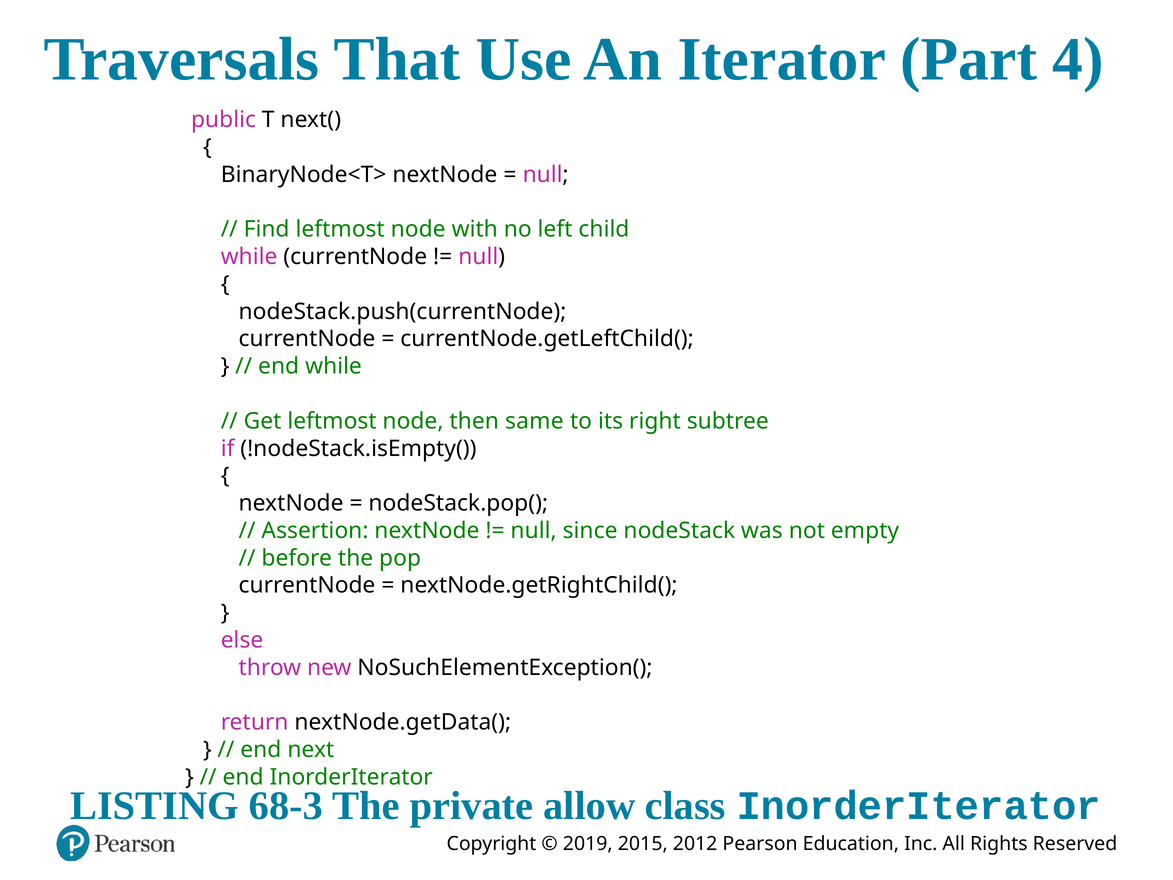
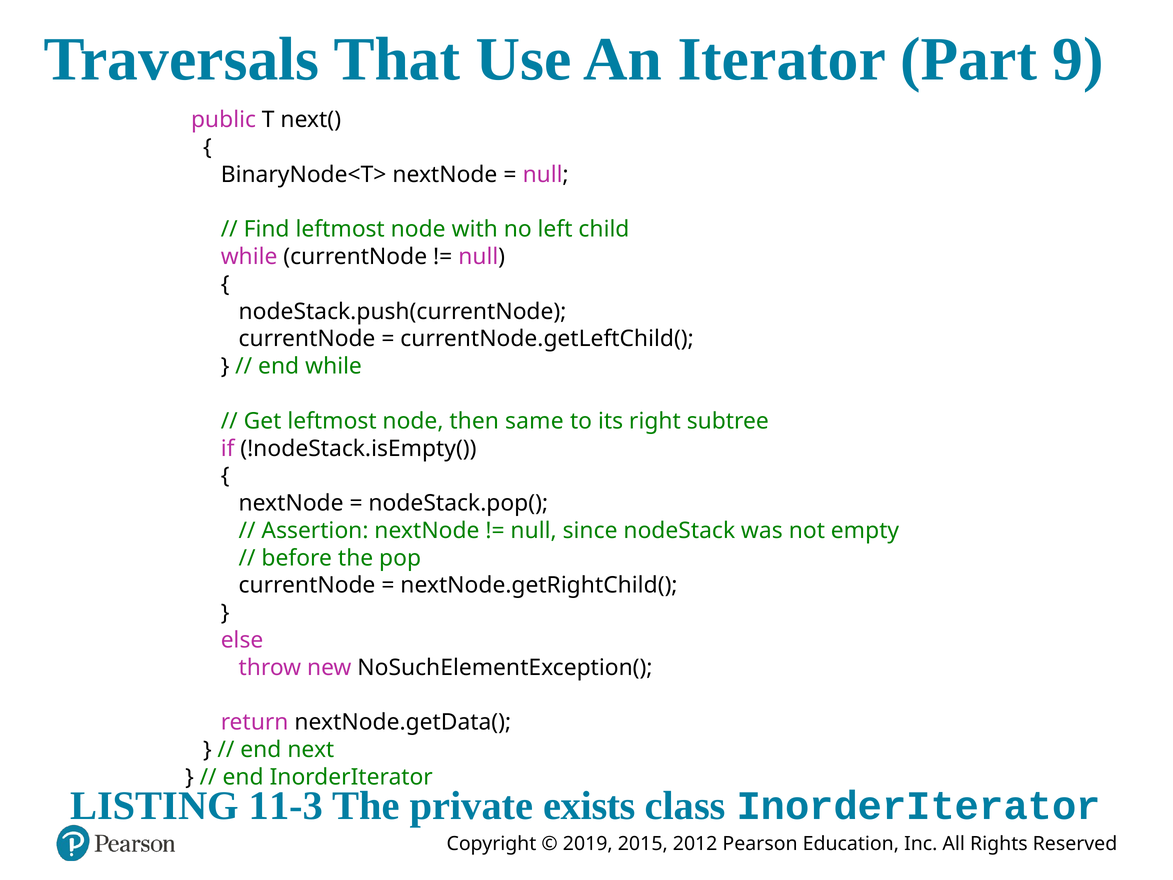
4: 4 -> 9 (1078, 59)
68-3: 68-3 -> 11-3 (286, 806)
allow: allow -> exists (589, 806)
